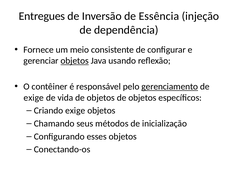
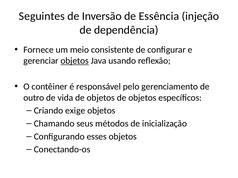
Entregues: Entregues -> Seguintes (42, 16)
gerenciamento underline: present -> none (170, 87)
exige: exige -> outro (34, 98)
